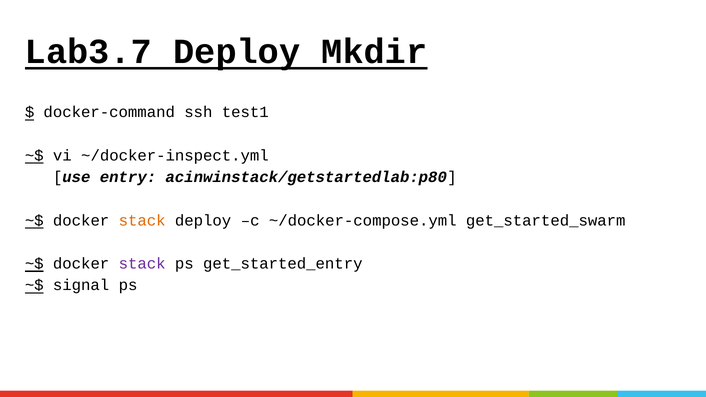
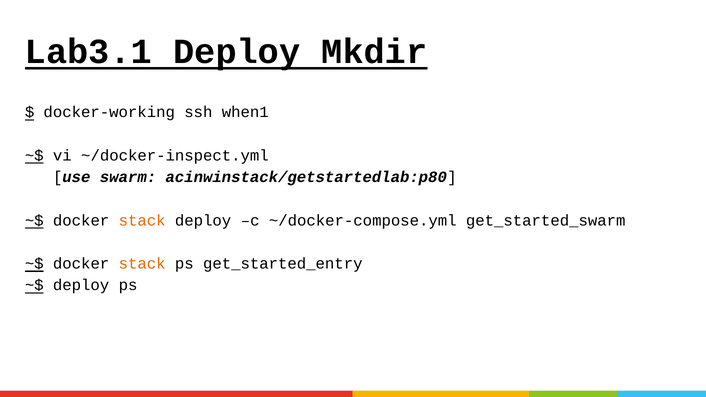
Lab3.7: Lab3.7 -> Lab3.1 (88, 51)
docker-command: docker-command -> docker-working (109, 112)
test1: test1 -> when1 (245, 112)
entry: entry -> swarm (128, 177)
stack colour: purple -> orange (142, 264)
signal: signal -> deploy (81, 285)
